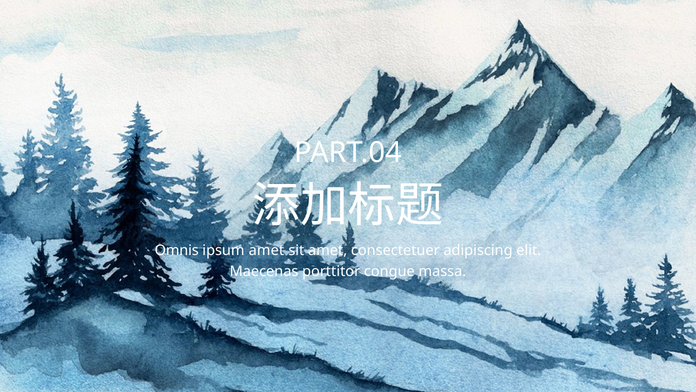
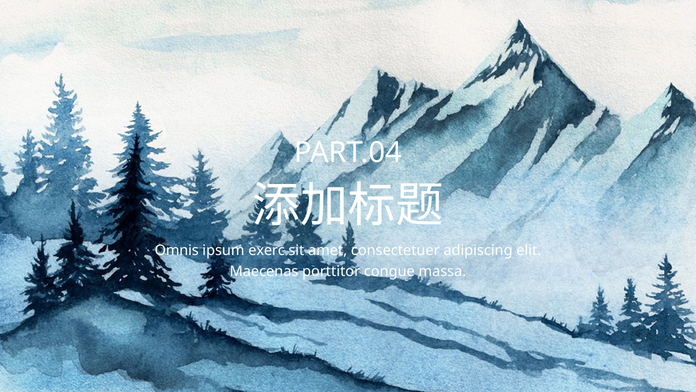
ipsum amet: amet -> exerc (267, 250)
